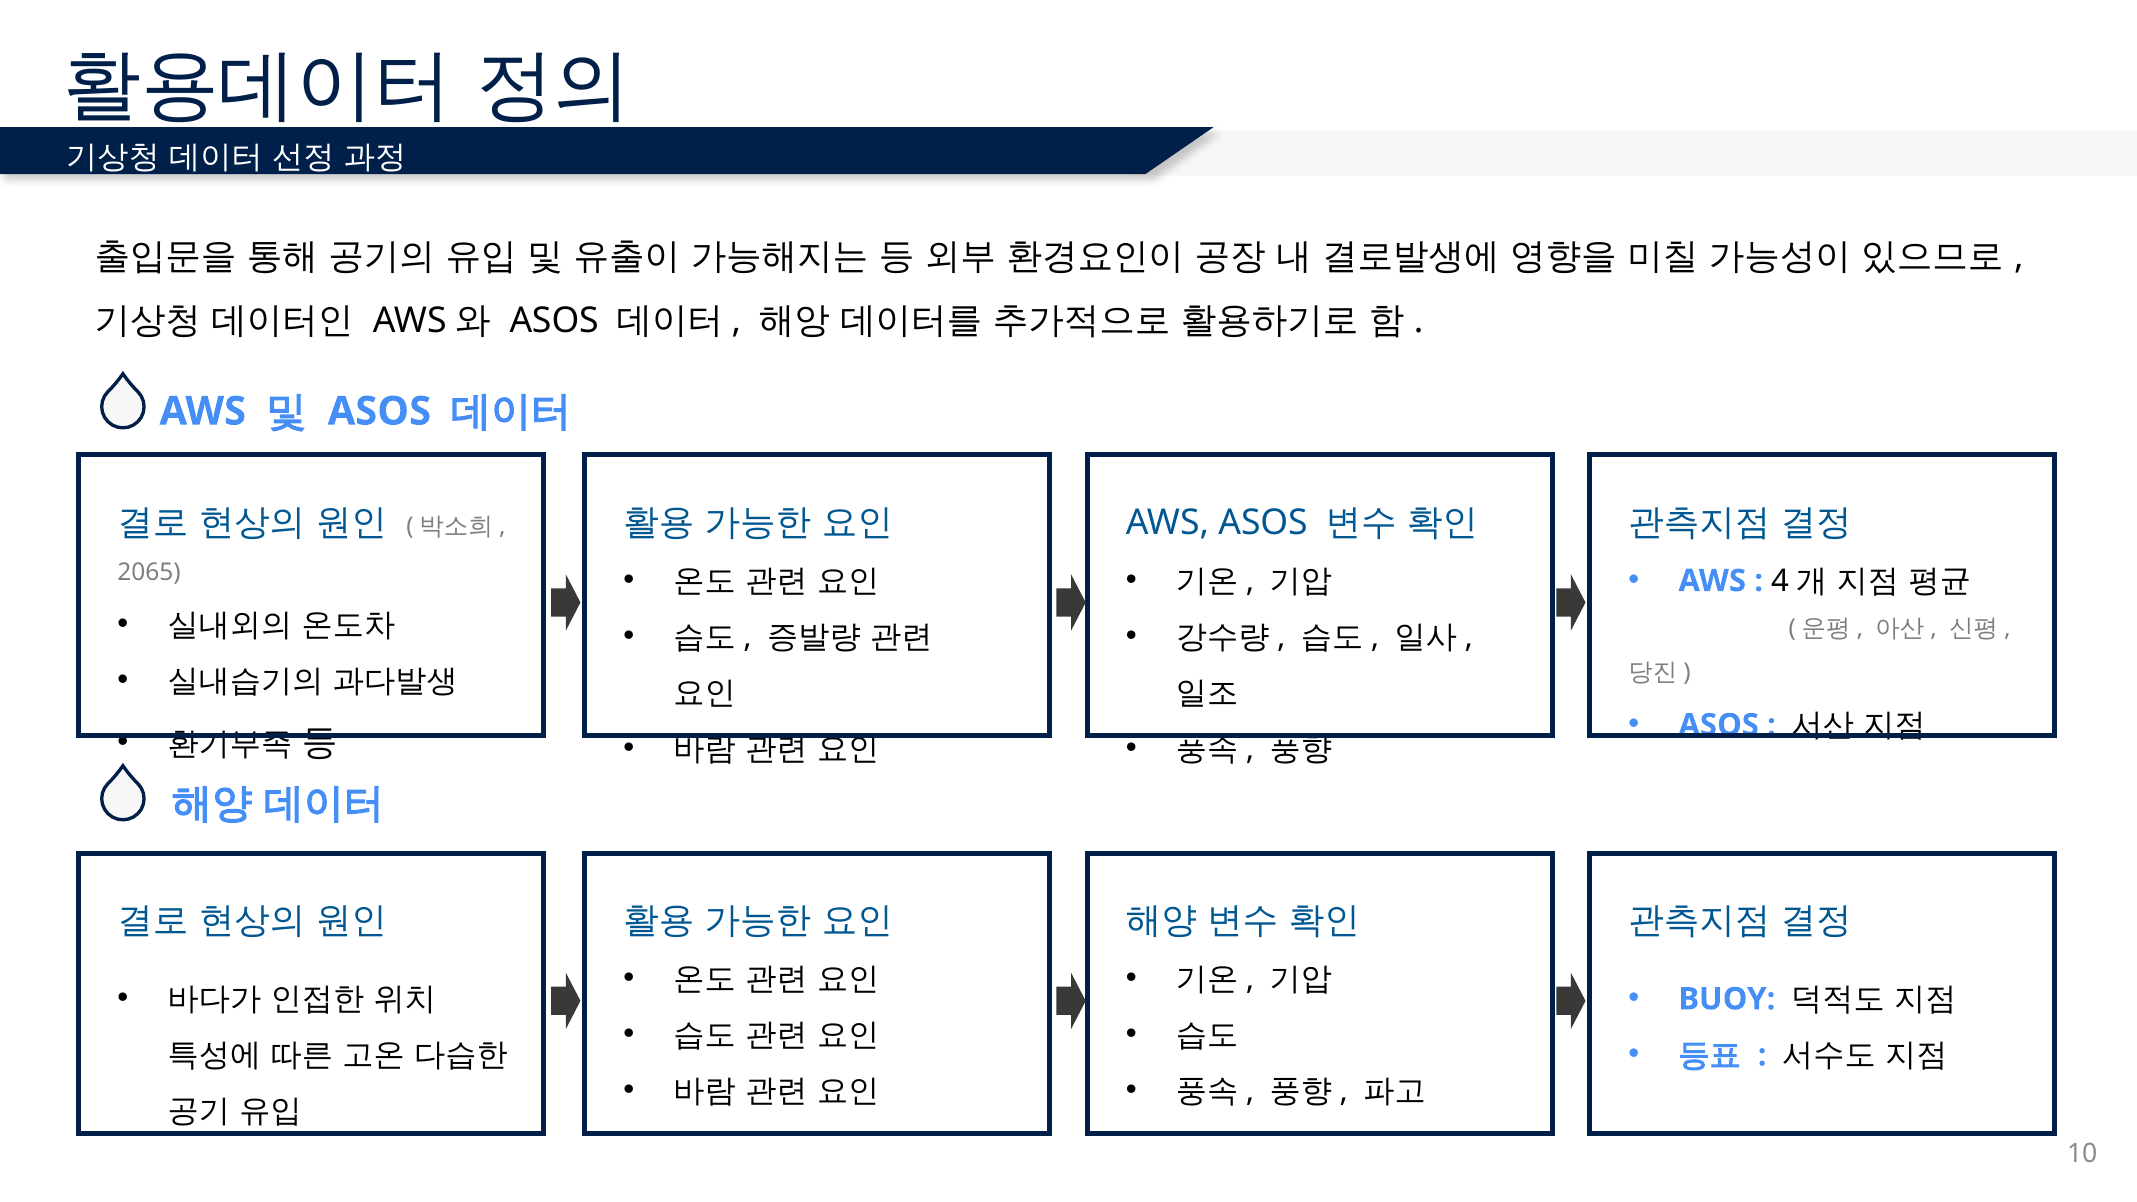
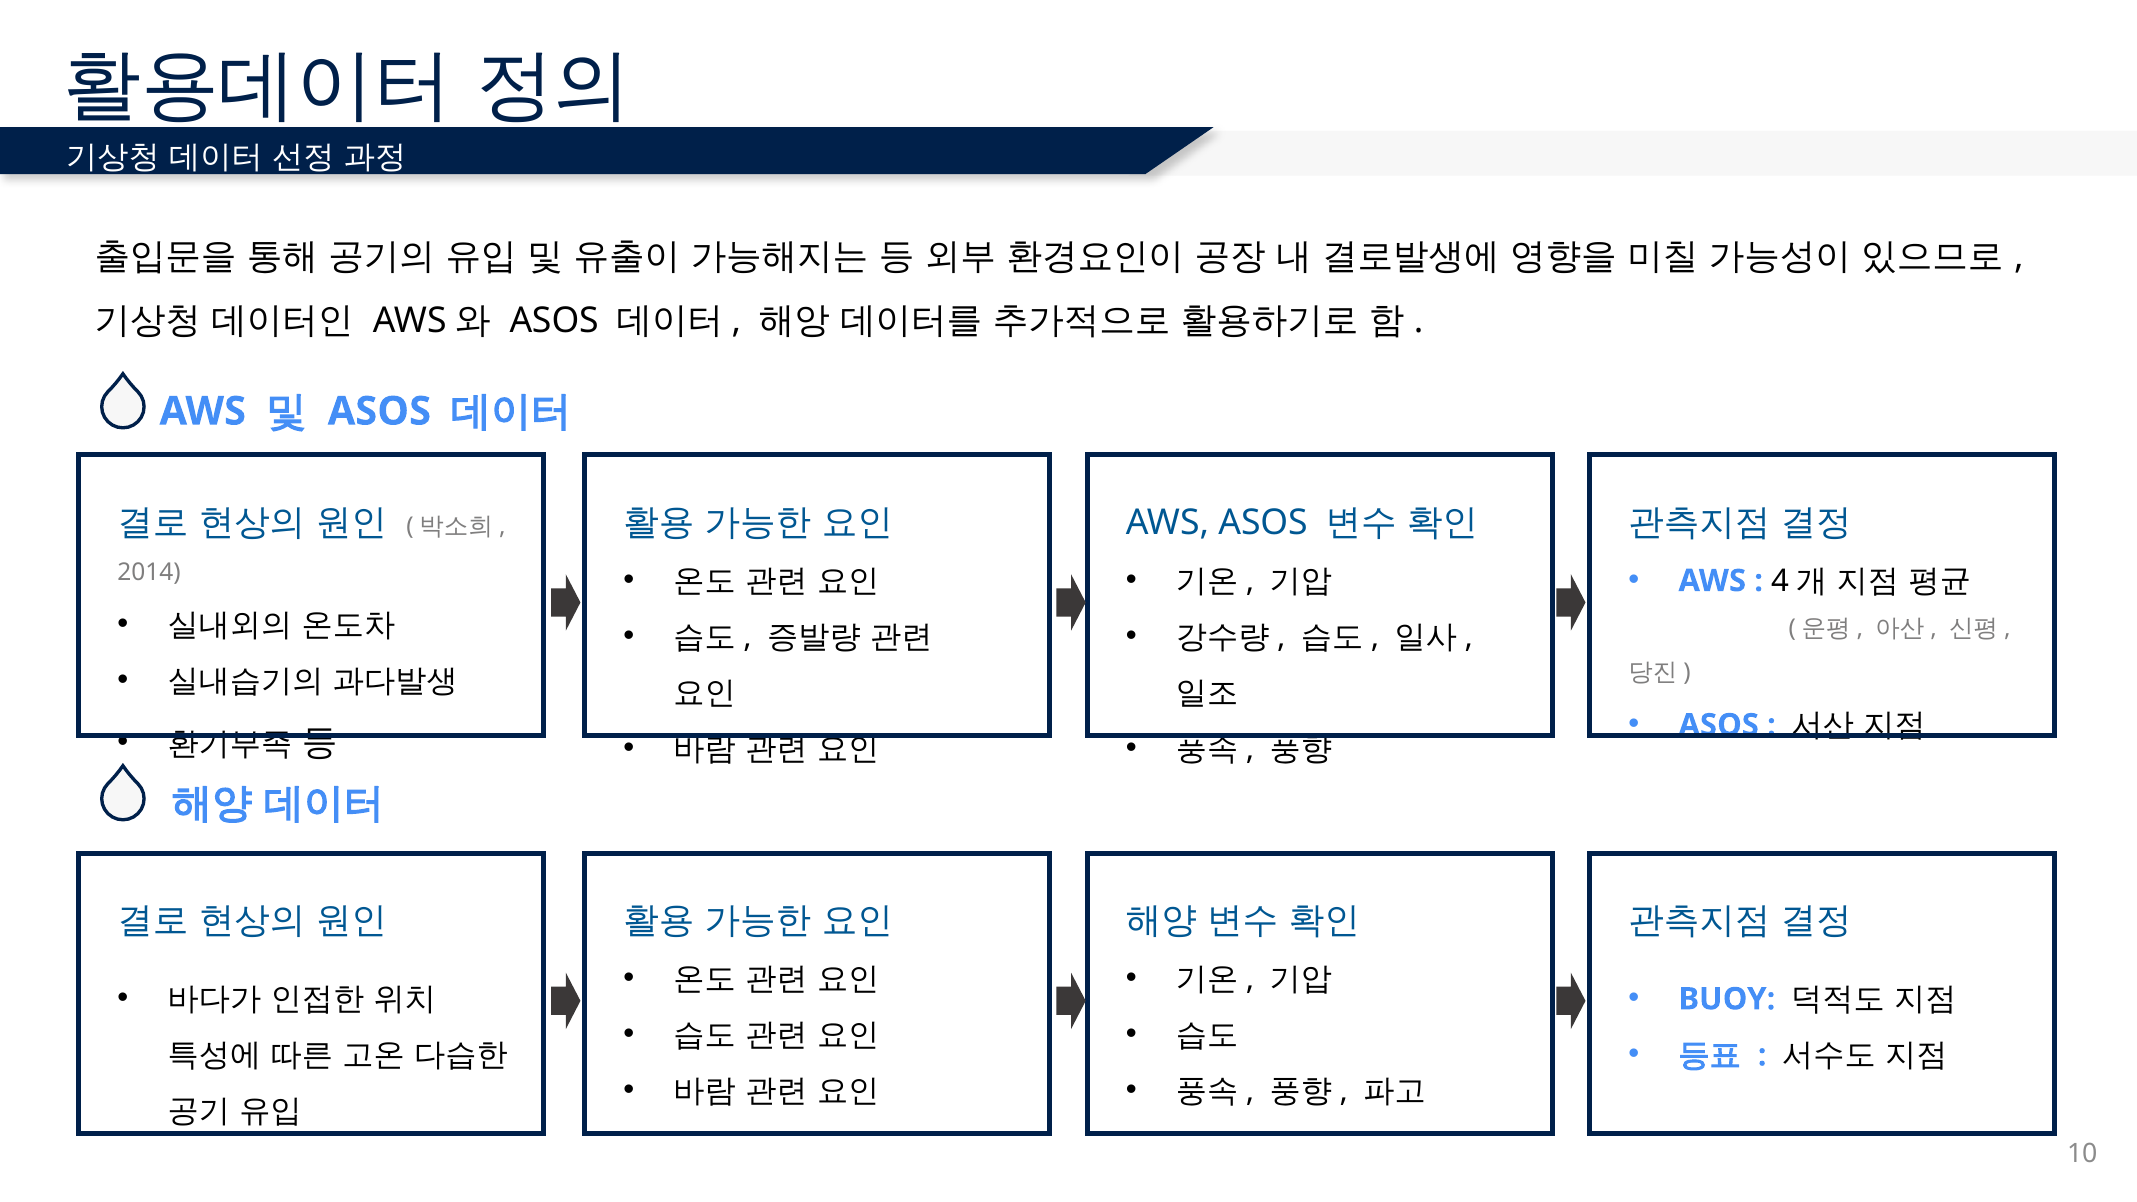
2065: 2065 -> 2014 (149, 572)
